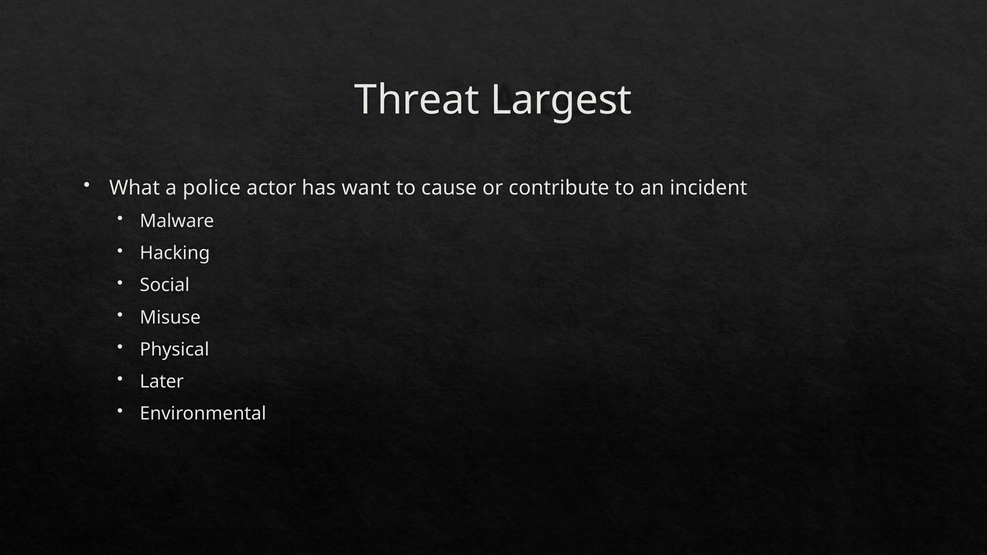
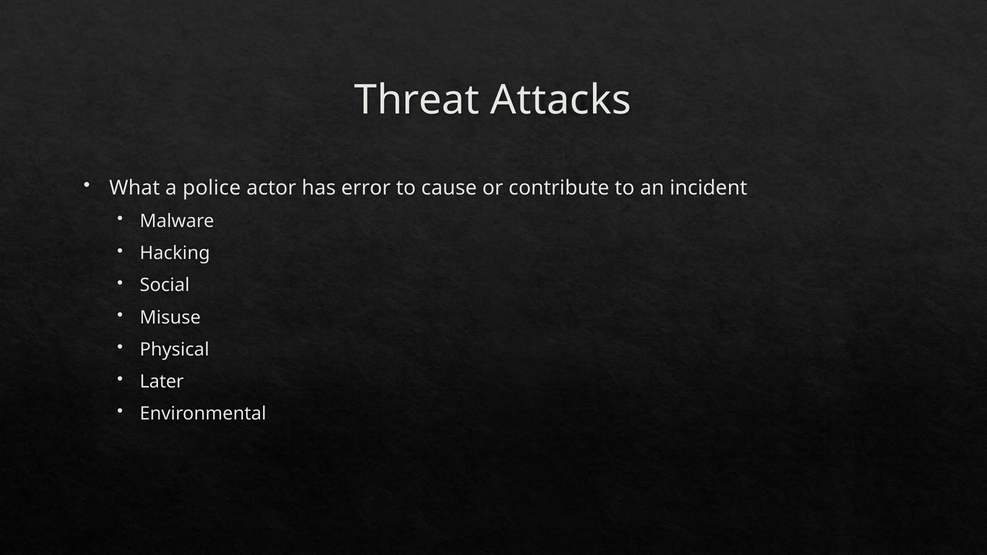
Largest: Largest -> Attacks (561, 100)
want: want -> error (366, 188)
